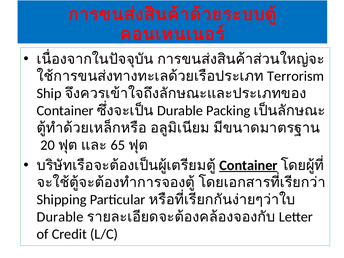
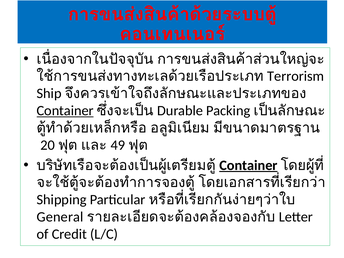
Container underline: none -> present (65, 111)
65: 65 -> 49 (118, 145)
Durable: Durable -> General (60, 217)
